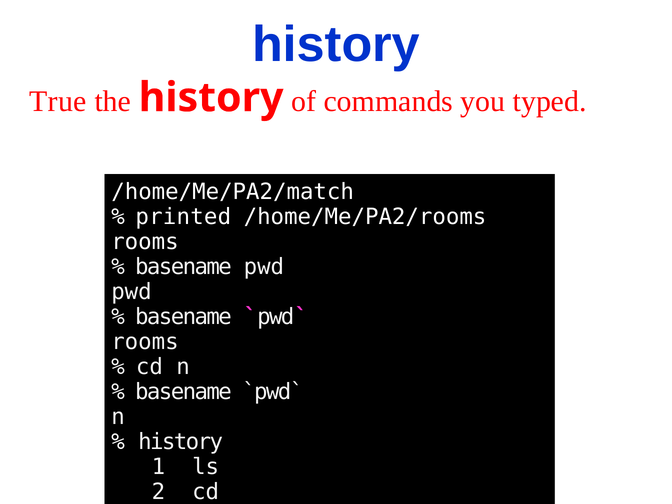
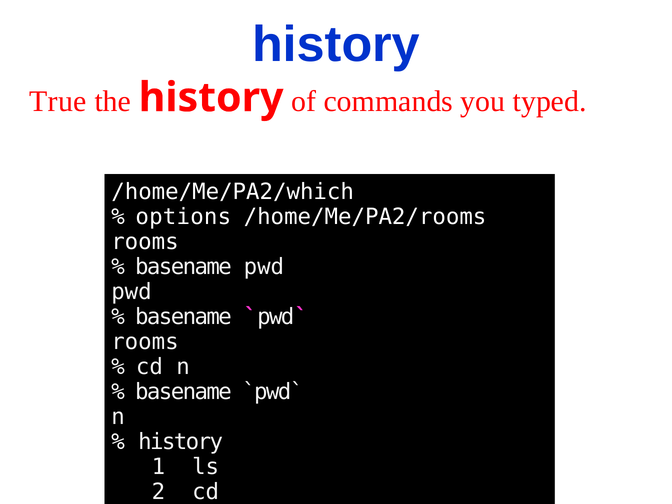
/home/Me/PA2/match: /home/Me/PA2/match -> /home/Me/PA2/which (233, 192)
printed: printed -> options (183, 217)
